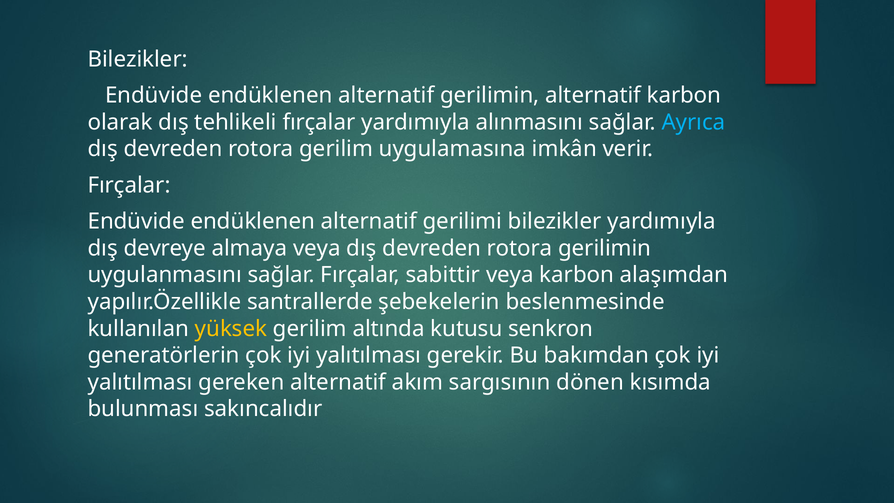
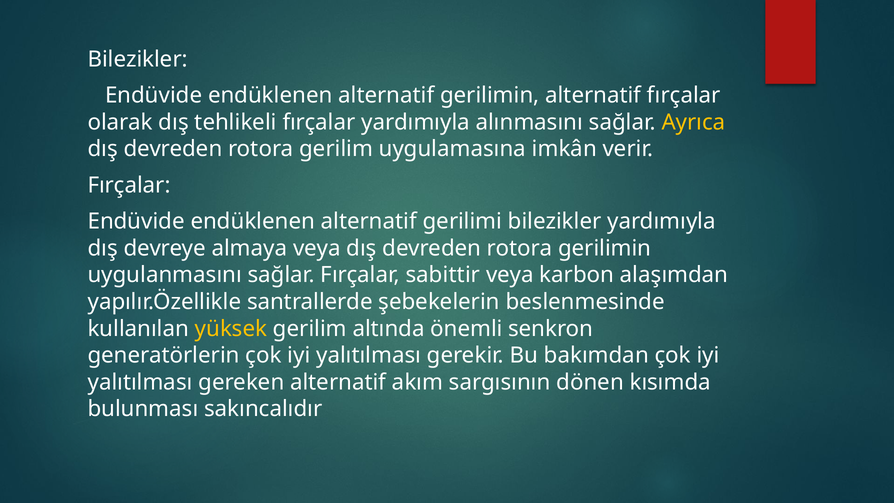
alternatif karbon: karbon -> fırçalar (684, 95)
Ayrıca colour: light blue -> yellow (694, 122)
kutusu: kutusu -> önemli (466, 329)
